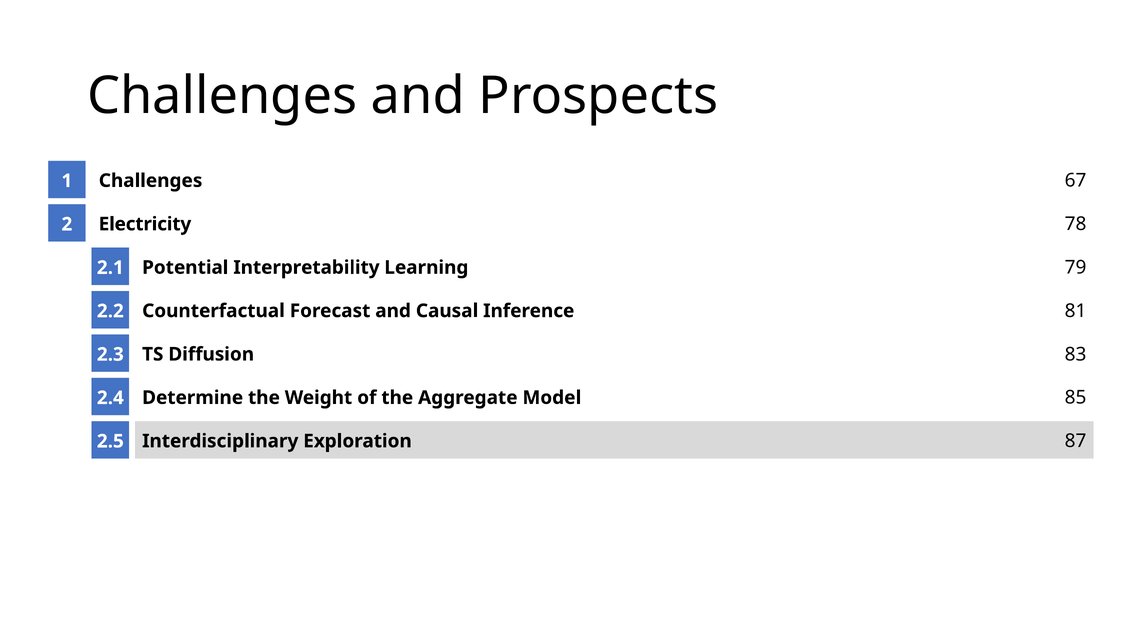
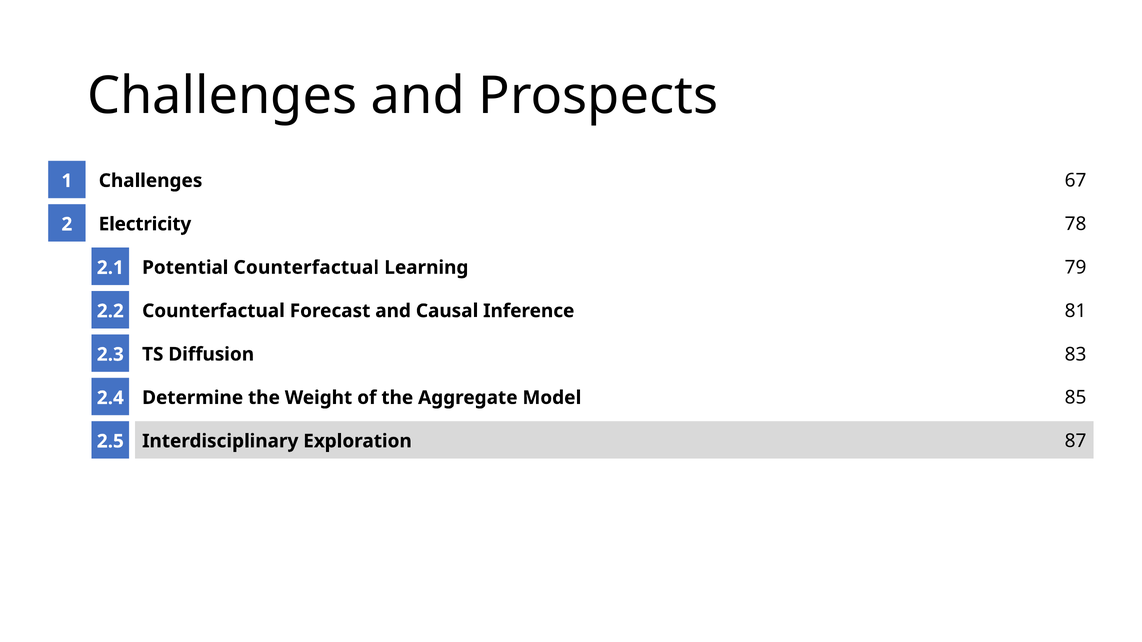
Potential Interpretability: Interpretability -> Counterfactual (306, 268)
